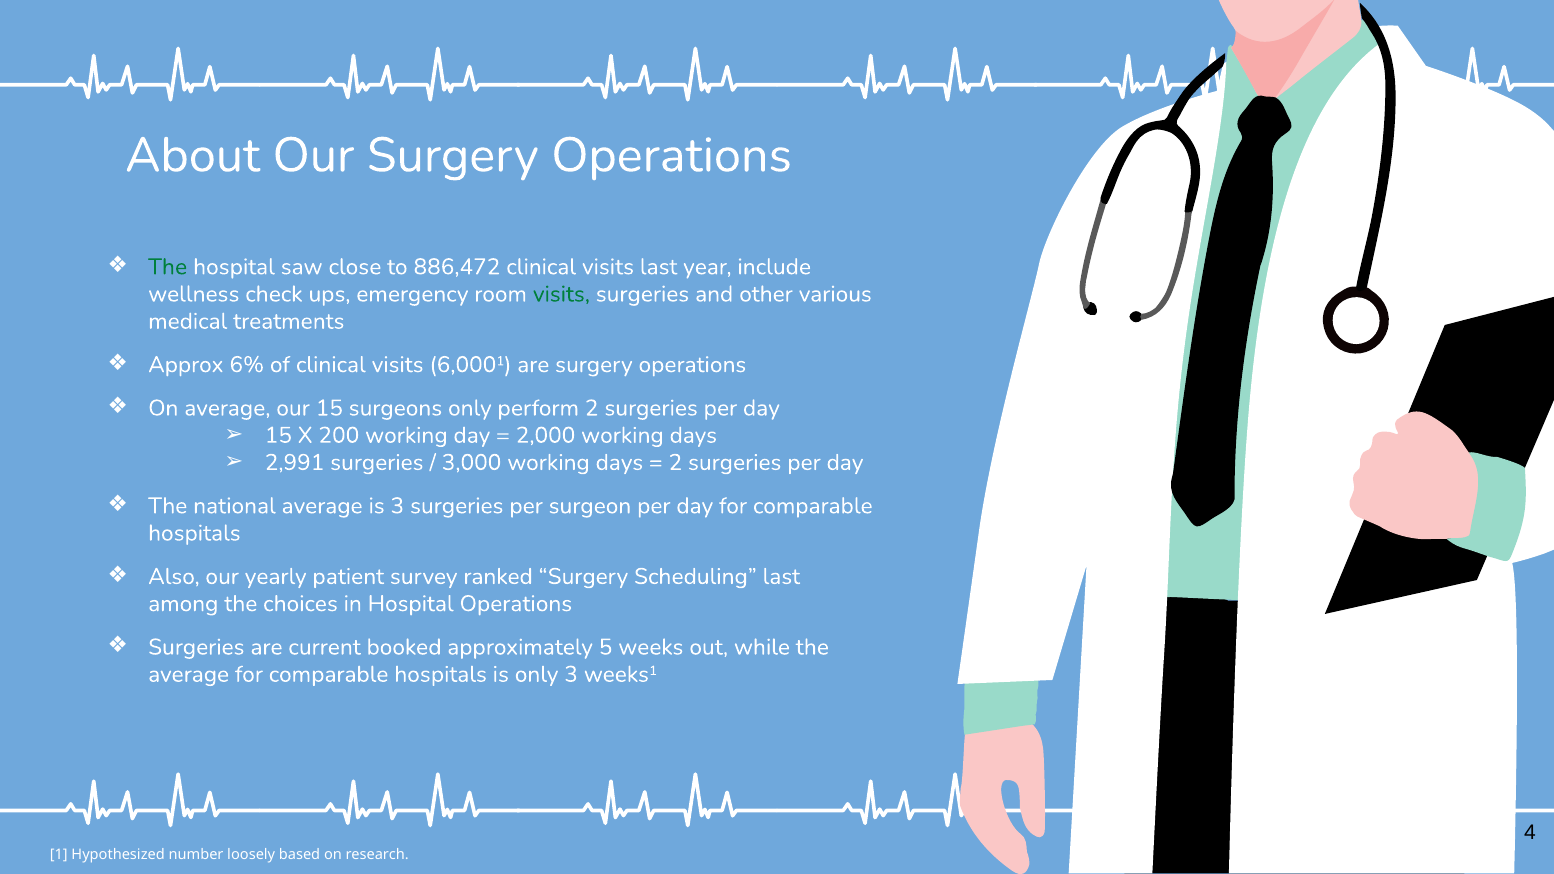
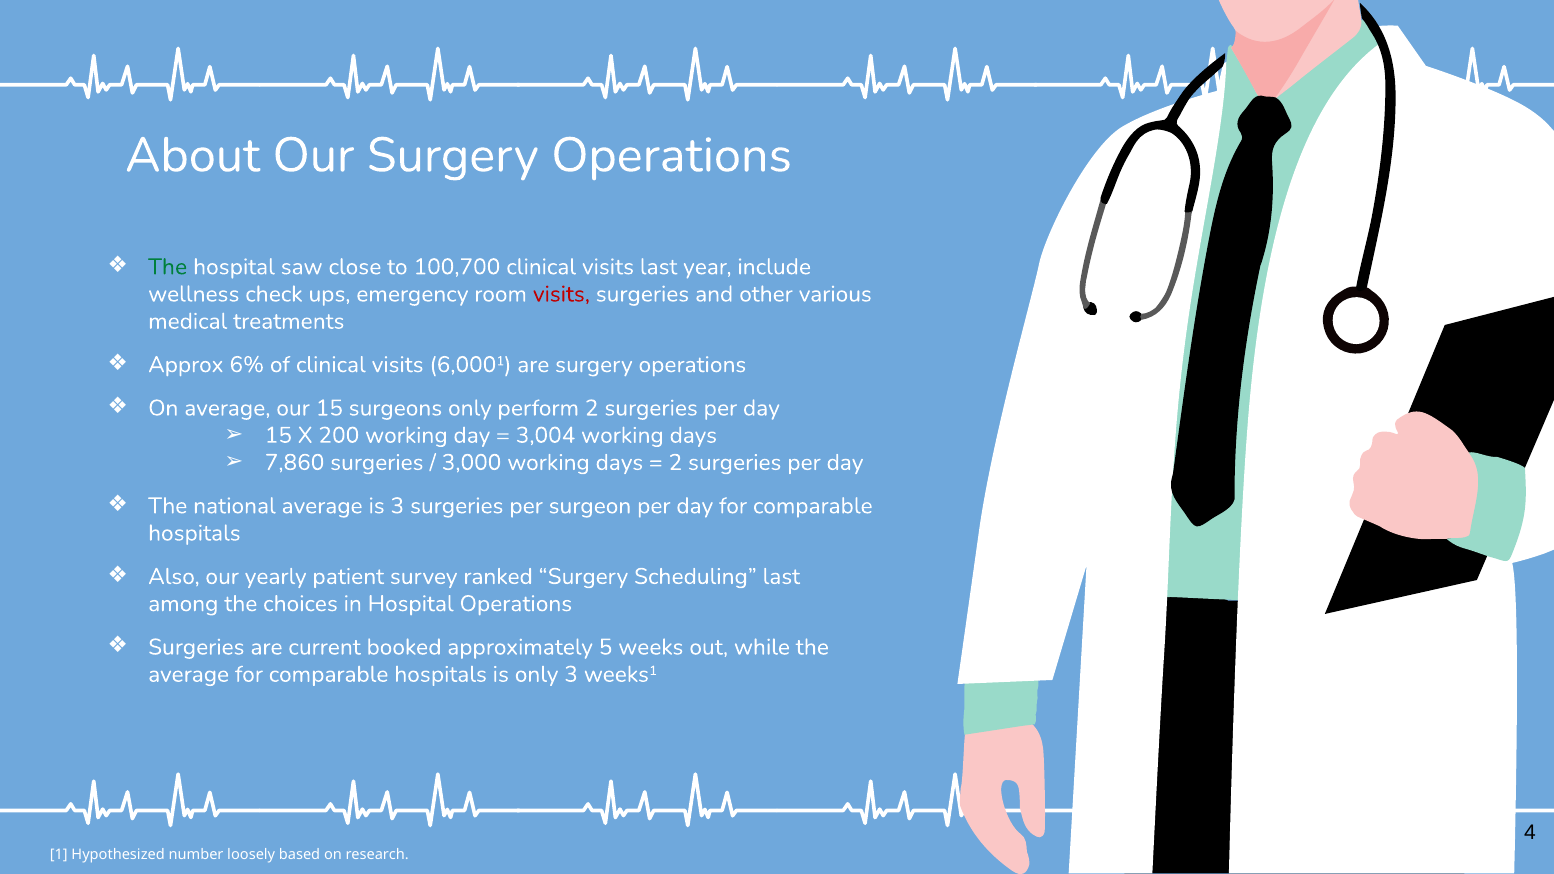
886,472: 886,472 -> 100,700 (457, 267)
visits colour: green -> red (561, 294)
2,000: 2,000 -> 3,004 (546, 435)
2,991: 2,991 -> 7,860 (295, 463)
